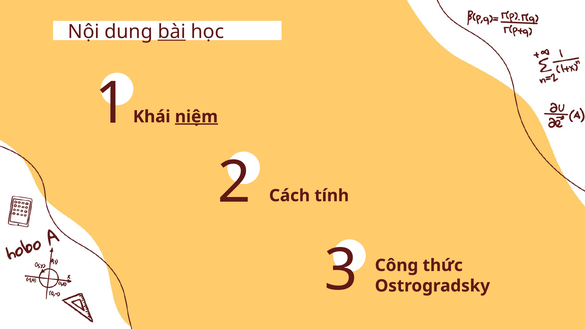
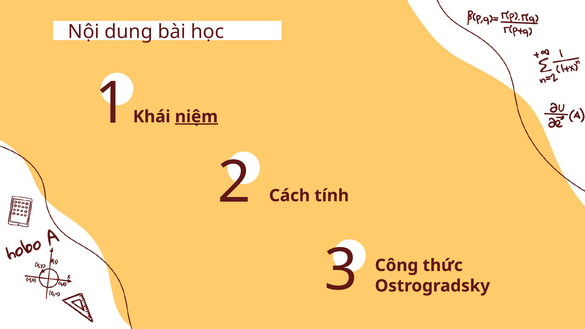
bài underline: present -> none (172, 32)
